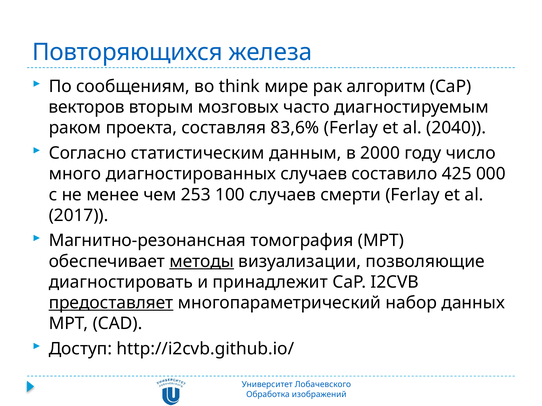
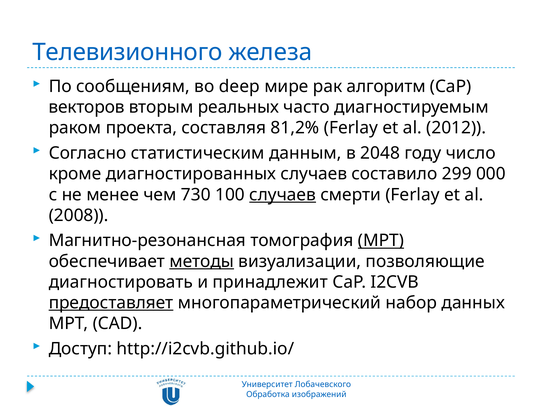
Повторяющихся: Повторяющихся -> Телевизионного (127, 52)
think: think -> deep (239, 87)
мозговых: мозговых -> реальных (238, 107)
83,6%: 83,6% -> 81,2% (295, 128)
2040: 2040 -> 2012 (456, 128)
2000: 2000 -> 2048 (380, 153)
много: много -> кроме (75, 174)
425: 425 -> 299 (457, 174)
253: 253 -> 730 (196, 195)
случаев underline: none -> present (283, 195)
2017: 2017 -> 2008 (79, 216)
МРТ underline: none -> present (381, 241)
